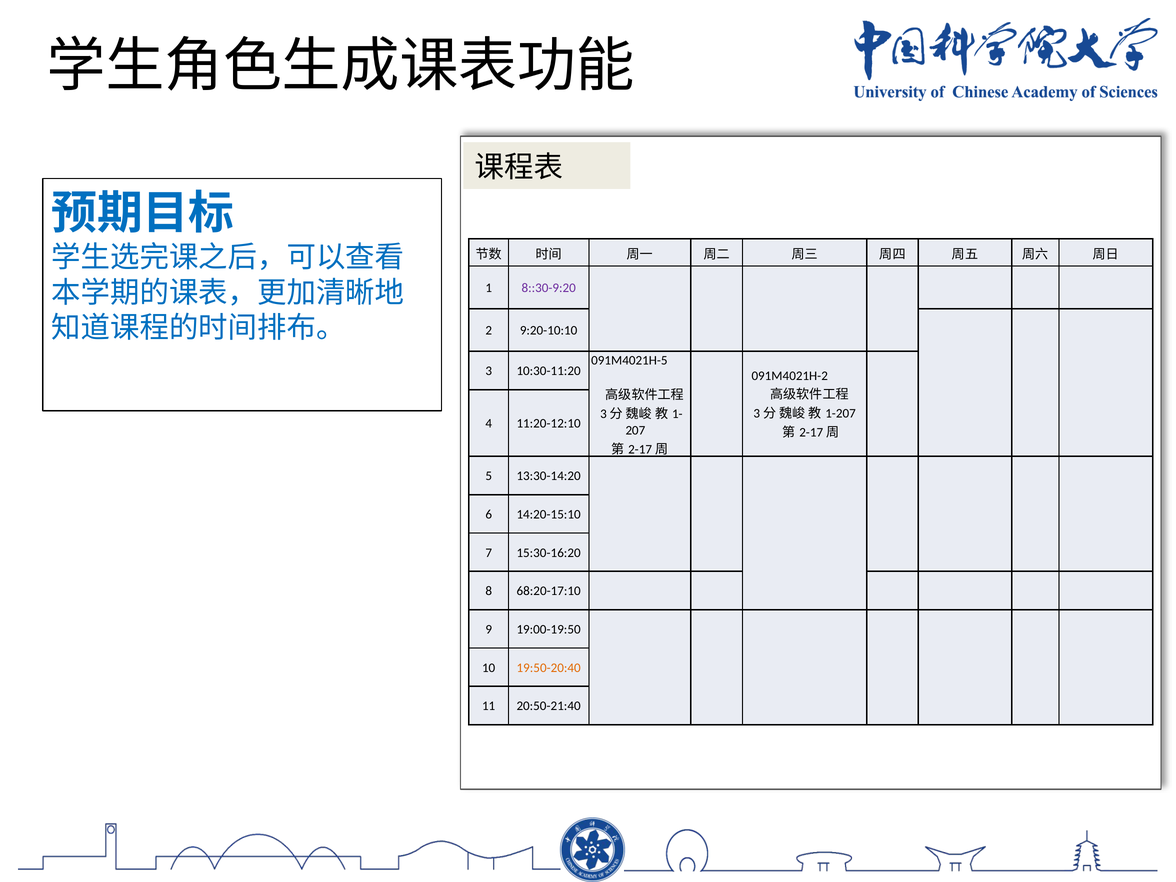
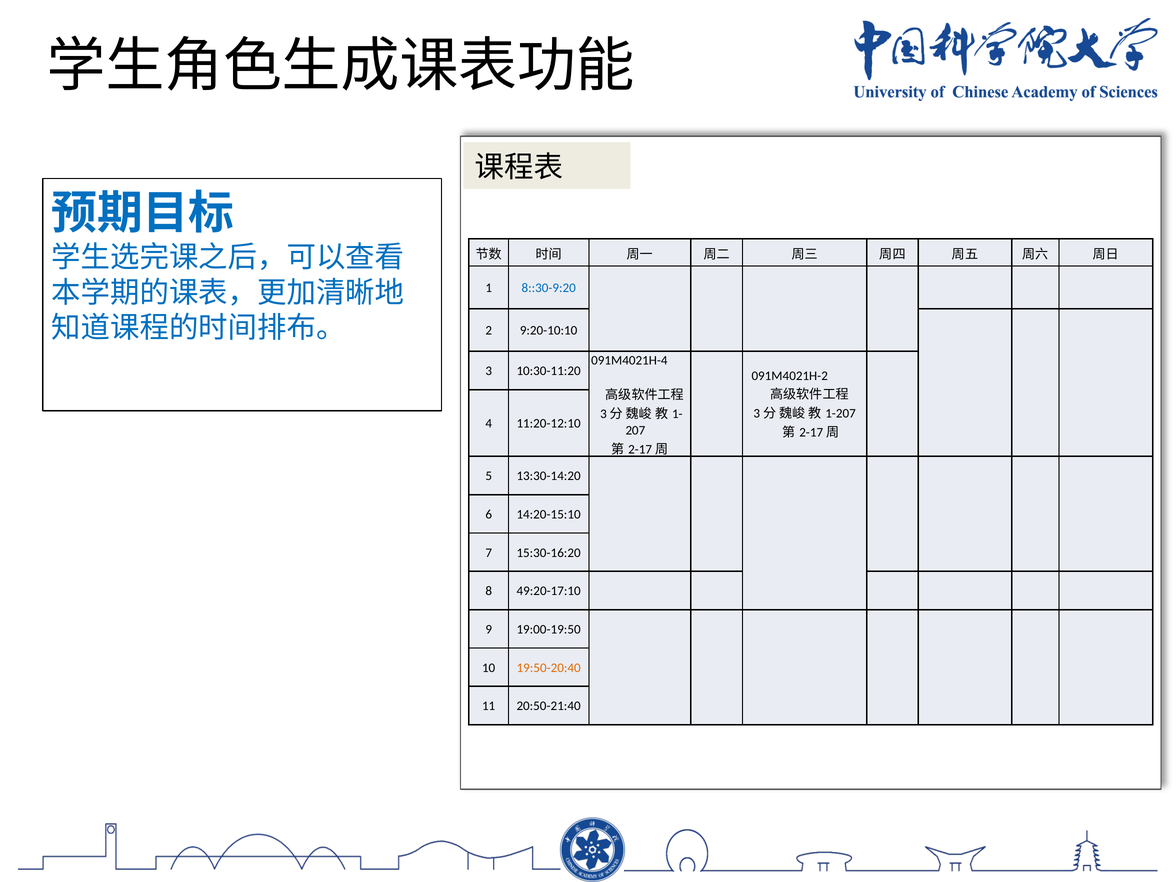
8::30-9:20 colour: purple -> blue (549, 288)
091M4021H-5: 091M4021H-5 -> 091M4021H-4 (629, 360)
68:20-17:10: 68:20-17:10 -> 49:20-17:10 (549, 591)
